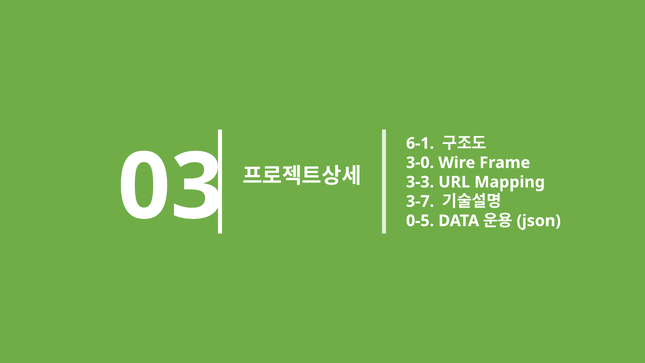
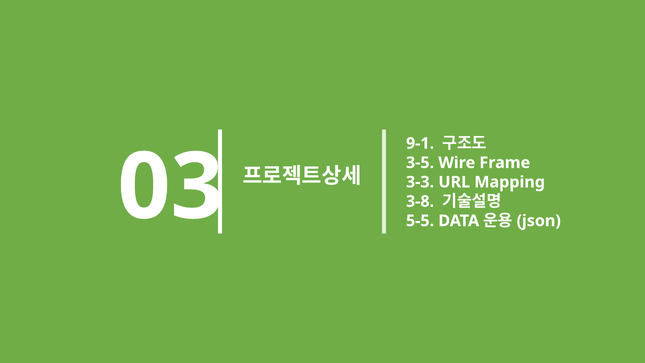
6-1: 6-1 -> 9-1 (420, 143)
3-0: 3-0 -> 3-5 (420, 163)
3-7: 3-7 -> 3-8 (420, 201)
0-5: 0-5 -> 5-5 (420, 221)
